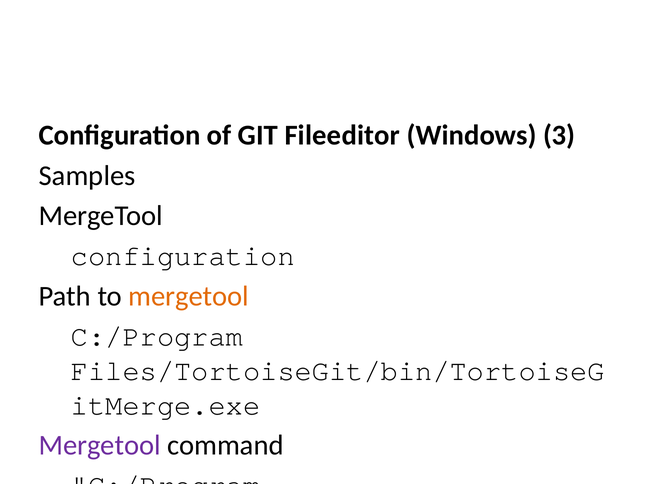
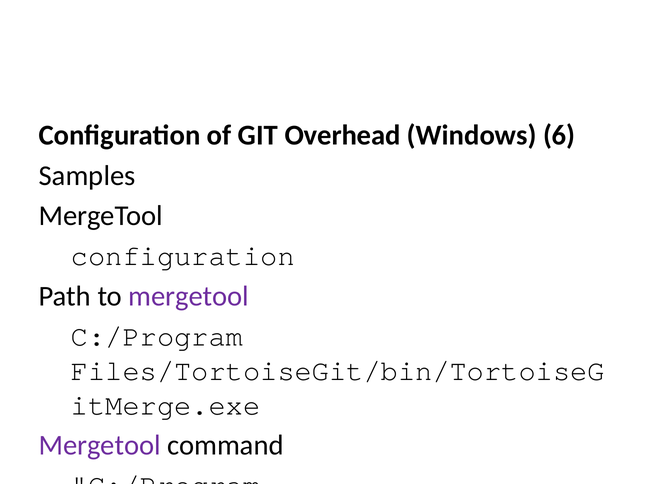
Fileeditor: Fileeditor -> Overhead (342, 135)
3: 3 -> 6 (559, 135)
mergetool colour: orange -> purple (189, 296)
